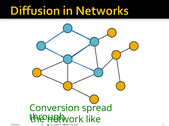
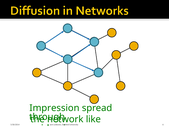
Conversion: Conversion -> Impression (54, 109)
